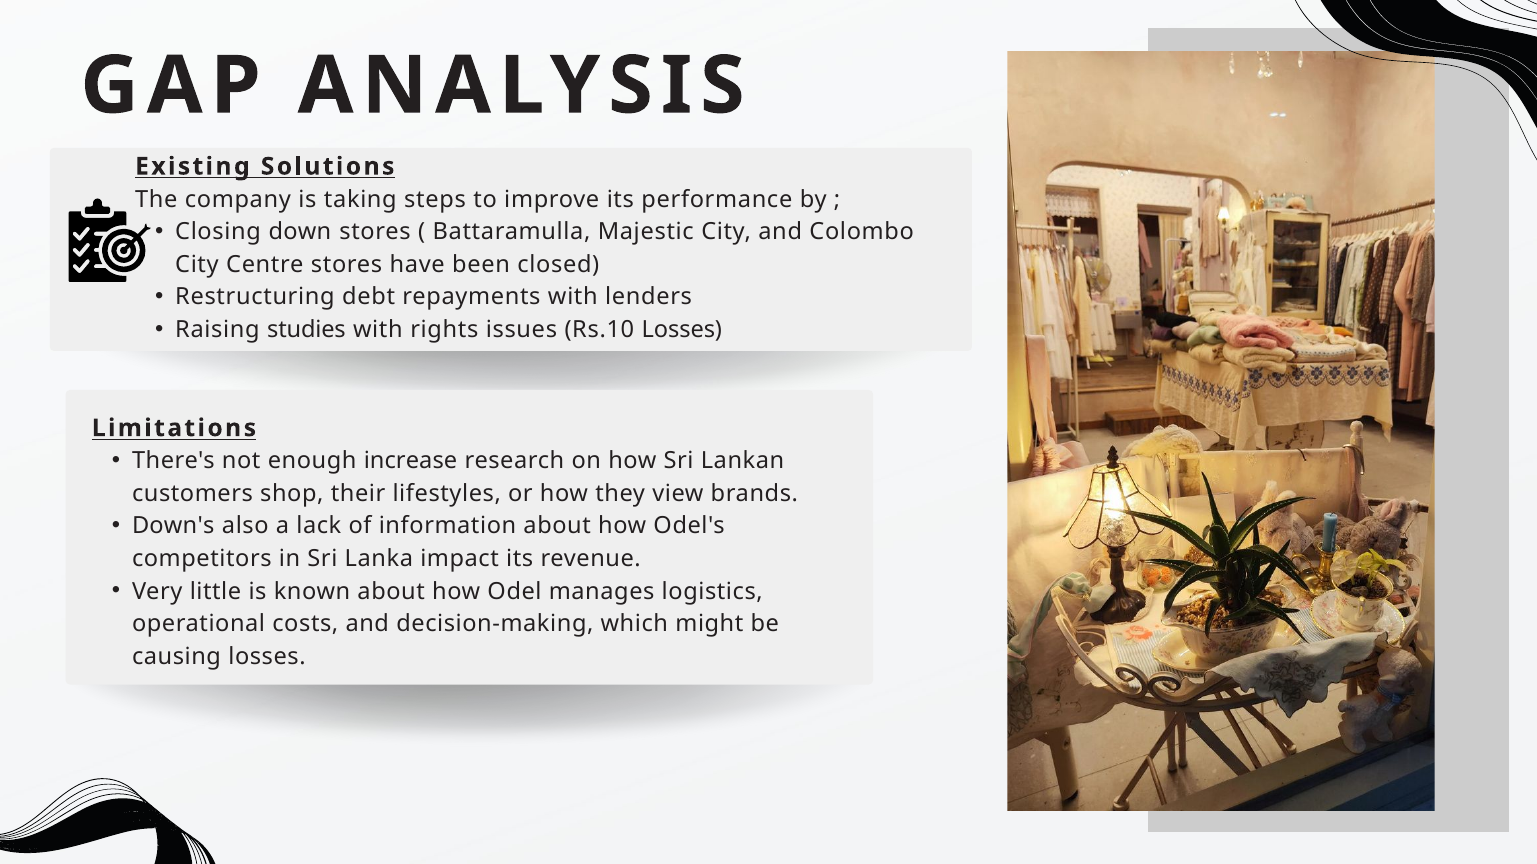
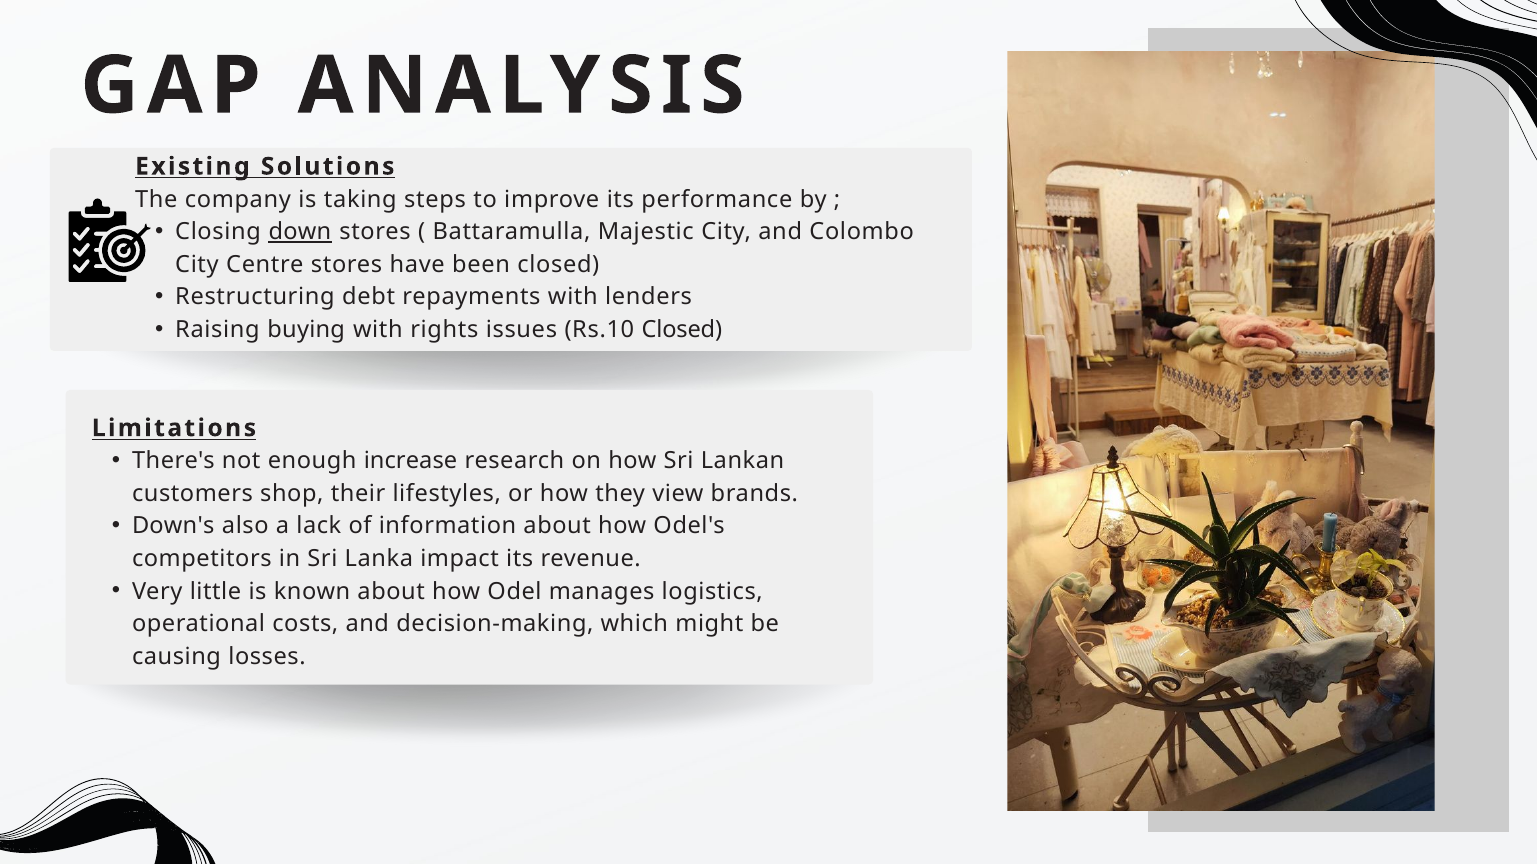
down underline: none -> present (300, 232)
studies: studies -> buying (306, 330)
Rs.10 Losses: Losses -> Closed (682, 330)
